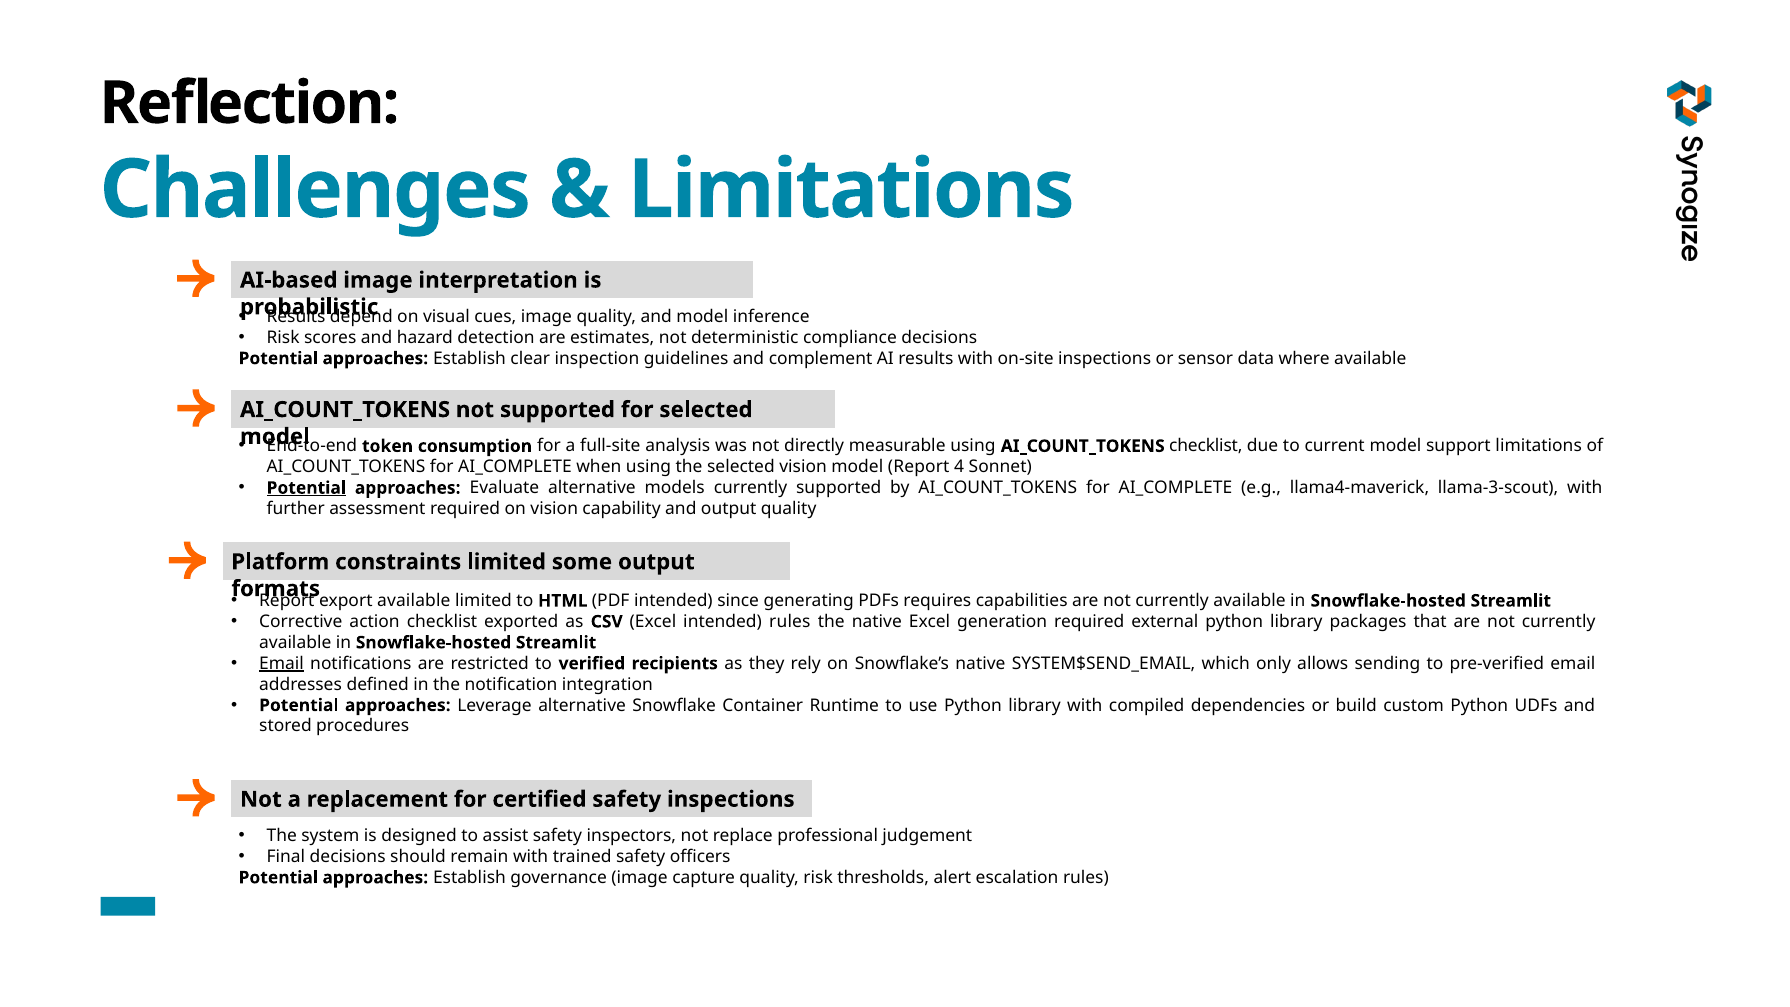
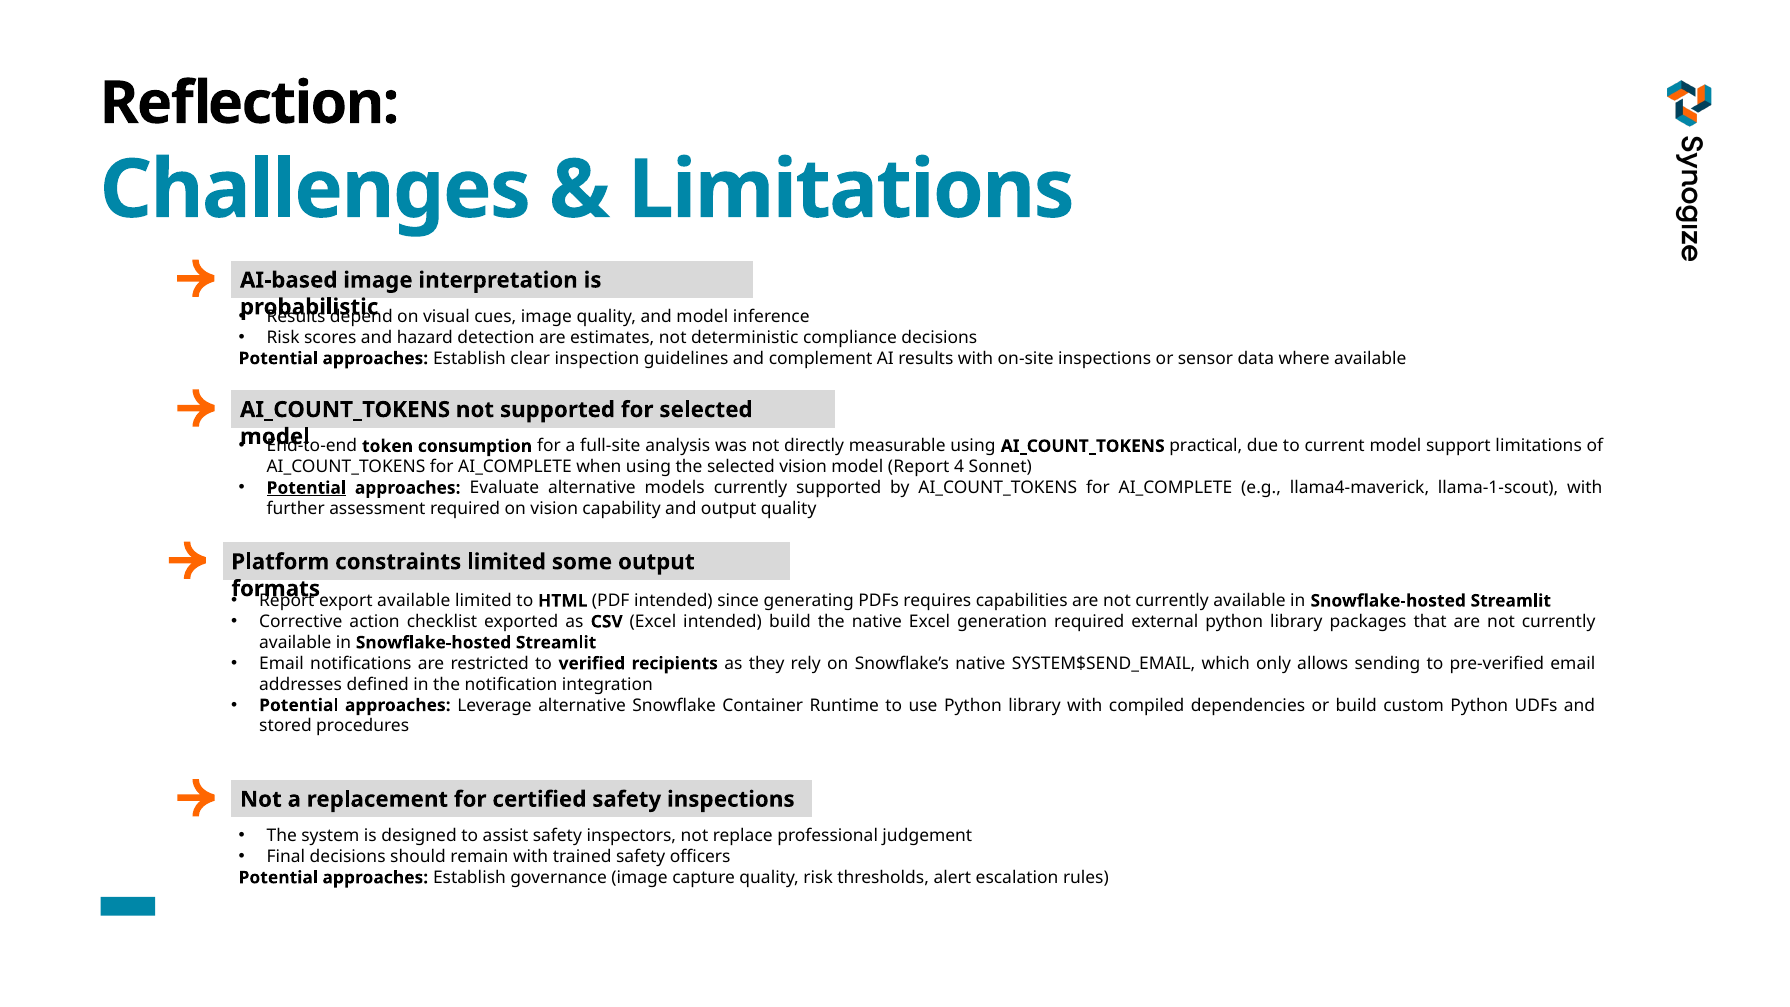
AI_COUNT_TOKENS checklist: checklist -> practical (1206, 446)
llama-3-scout: llama-3-scout -> llama-1-scout (1498, 488)
intended rules: rules -> build (790, 622)
Email underline: present -> none (282, 663)
